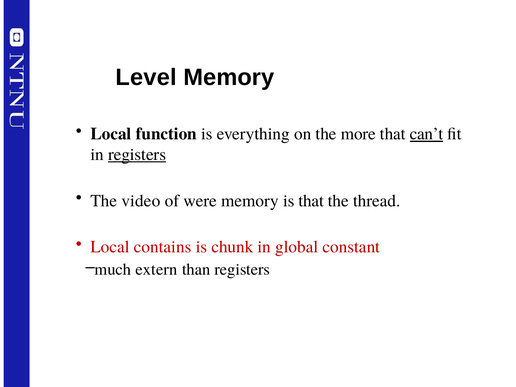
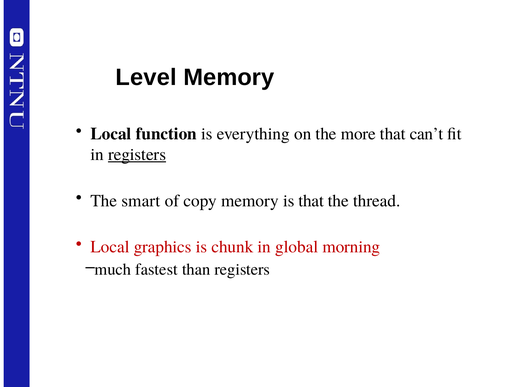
can’t underline: present -> none (427, 134)
video: video -> smart (141, 201)
were: were -> copy (200, 201)
contains: contains -> graphics (163, 247)
constant: constant -> morning (351, 247)
extern: extern -> fastest (156, 269)
